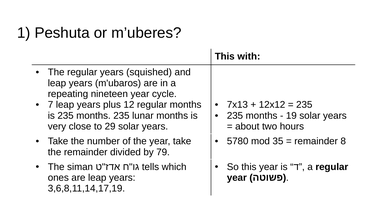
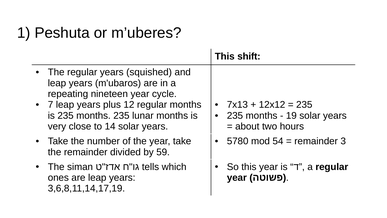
with: with -> shift (249, 56)
29: 29 -> 14 (110, 126)
35: 35 -> 54 (278, 141)
8: 8 -> 3 (343, 141)
79: 79 -> 59 (163, 152)
